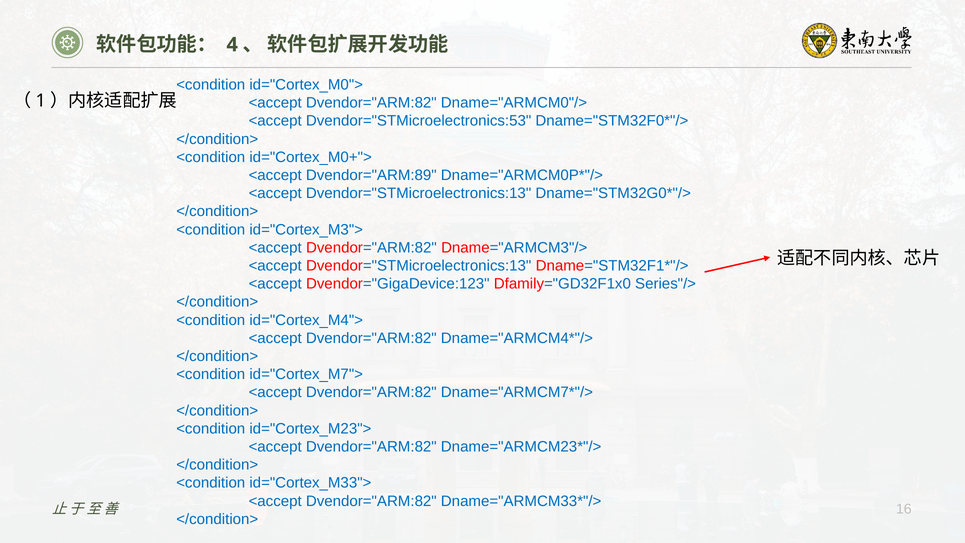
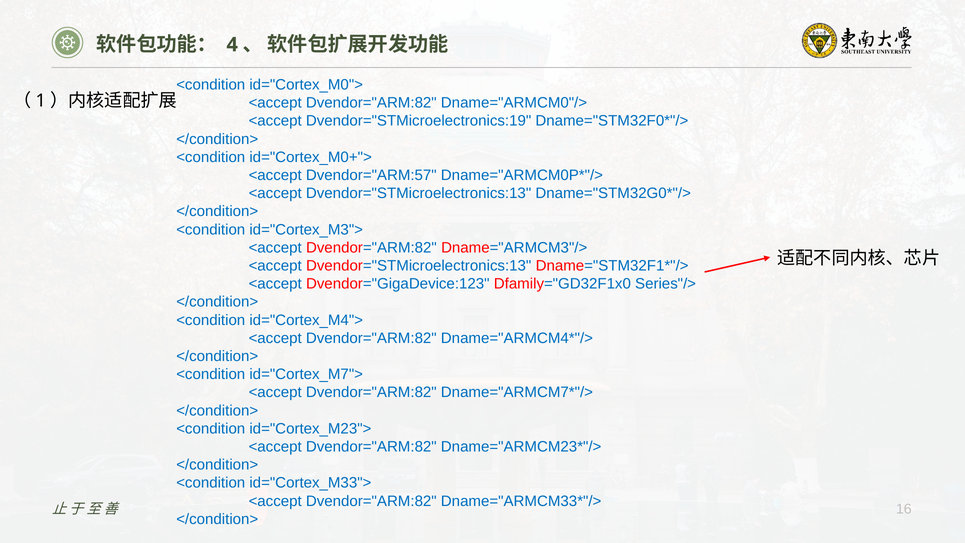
Dvendor="STMicroelectronics:53: Dvendor="STMicroelectronics:53 -> Dvendor="STMicroelectronics:19 (419, 121)
Dvendor="ARM:89: Dvendor="ARM:89 -> Dvendor="ARM:57 (371, 175)
